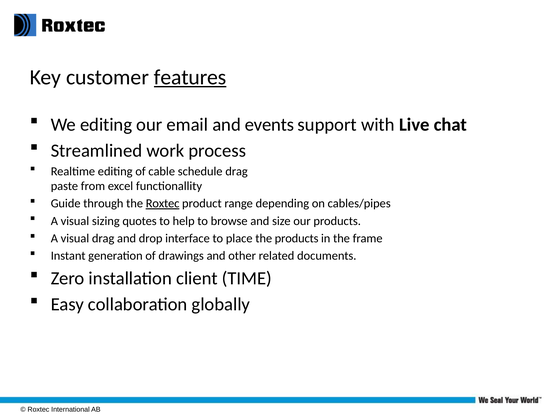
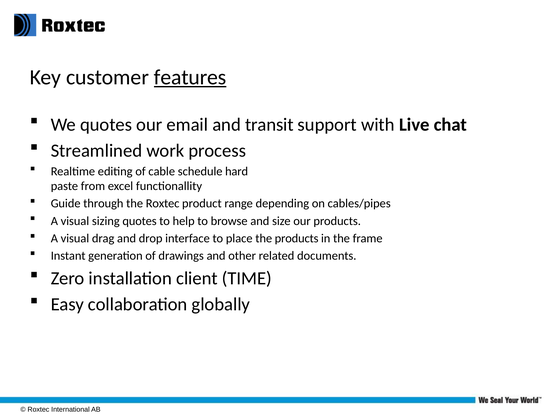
We editing: editing -> quotes (106, 125)
events: events -> transit (269, 125)
schedule drag: drag -> hard (237, 171)
Roxtec underline: present -> none (163, 204)
